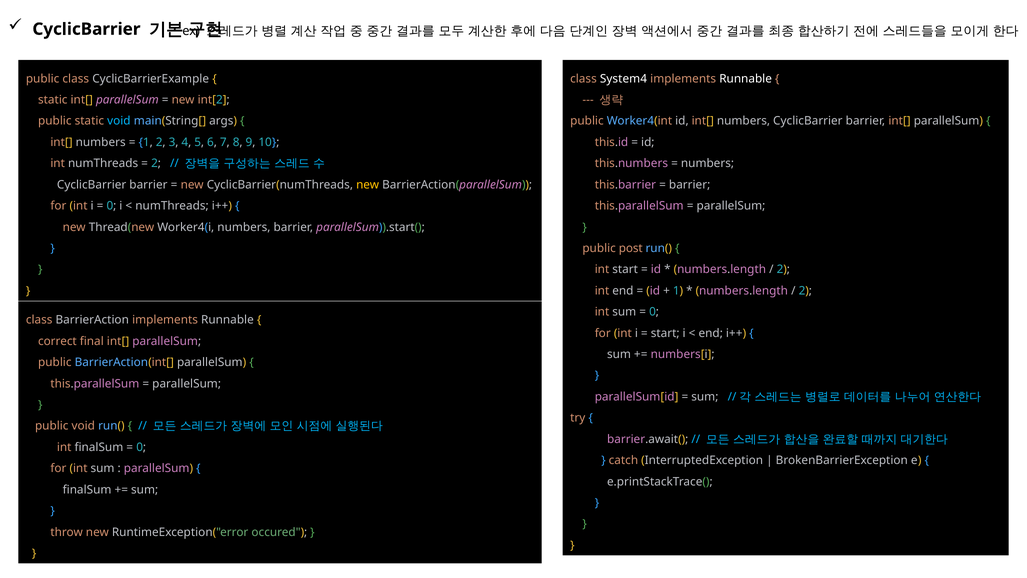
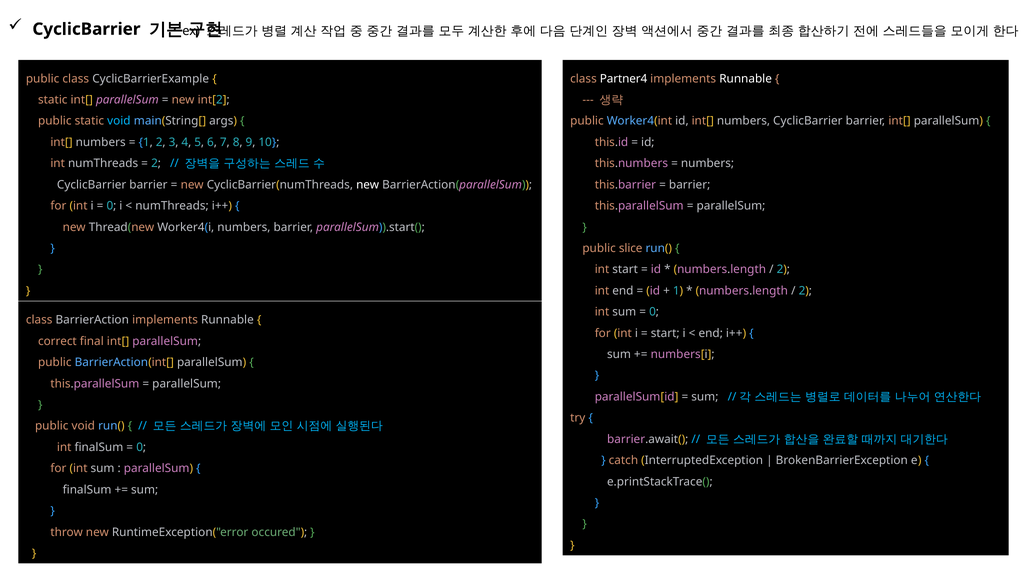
System4: System4 -> Partner4 (624, 79)
new colour: yellow -> white (368, 185)
post: post -> slice (631, 248)
